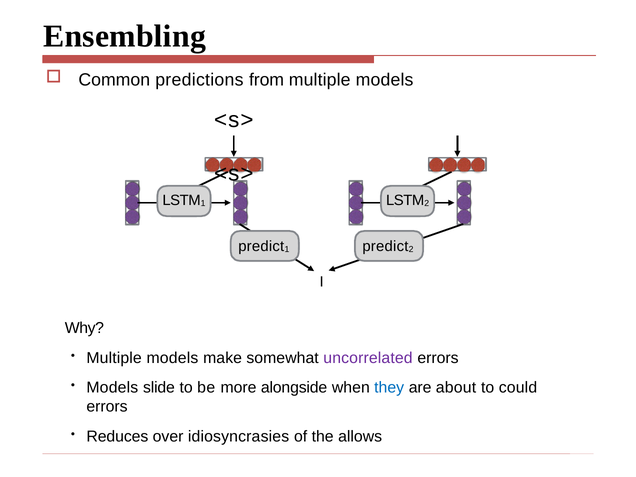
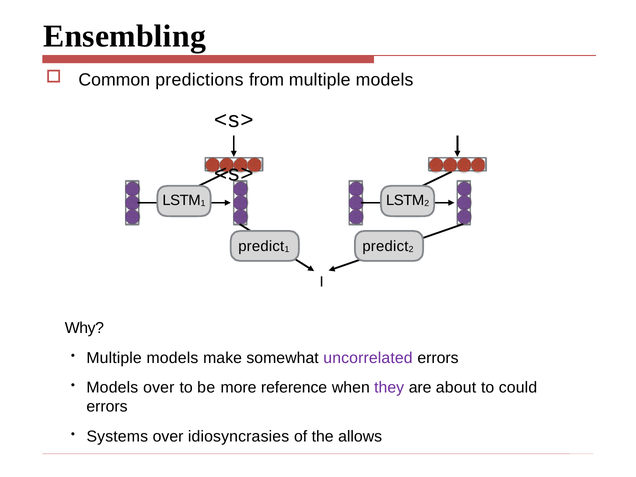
Models slide: slide -> over (159, 388)
alongside: alongside -> reference (294, 388)
they colour: blue -> purple (389, 388)
Reduces: Reduces -> Systems (117, 437)
